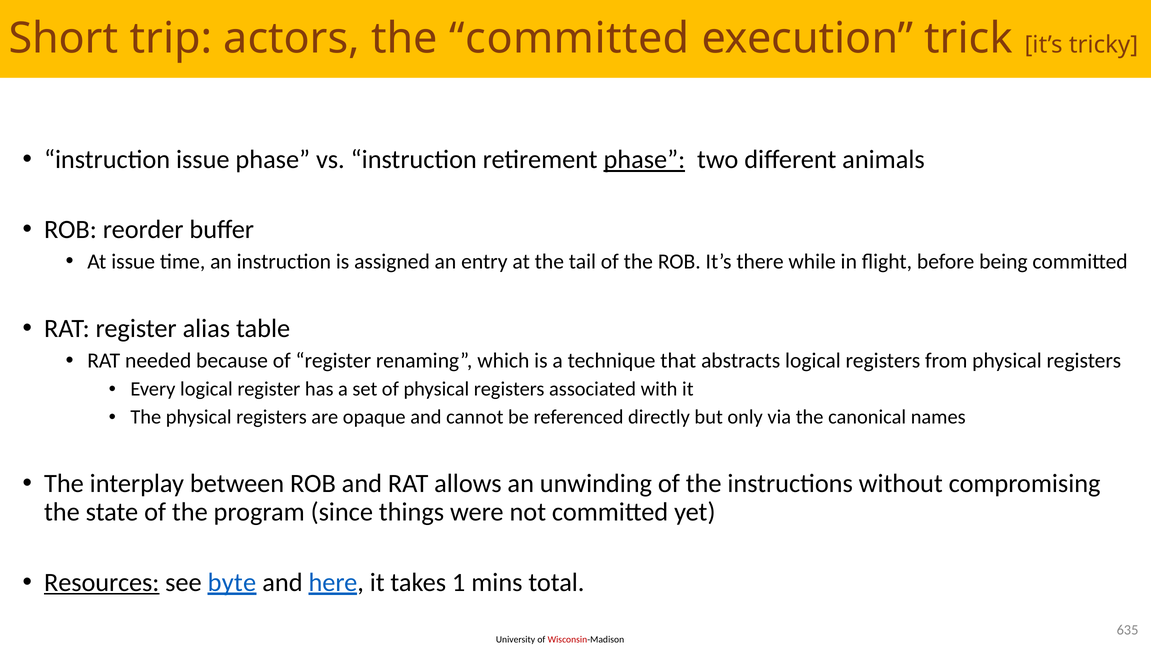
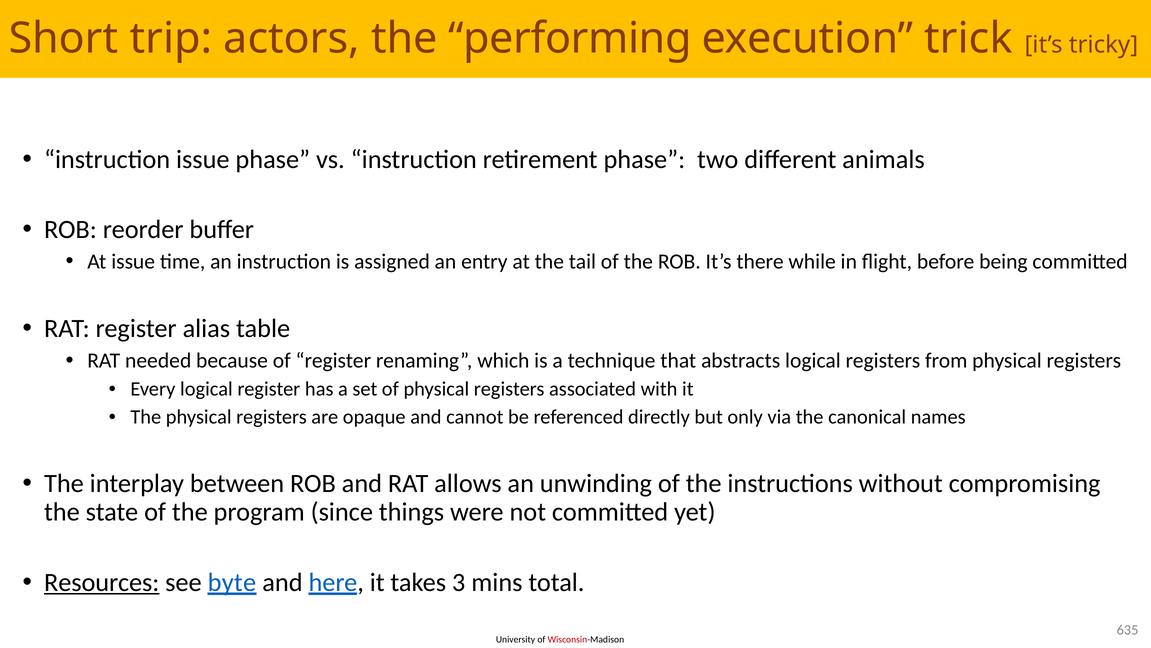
the committed: committed -> performing (570, 39)
phase underline: present -> none (644, 160)
1: 1 -> 3 (459, 582)
